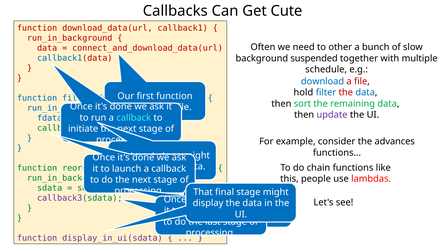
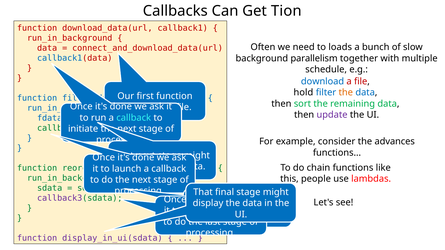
Cute: Cute -> Tion (286, 11)
other: other -> loads (340, 47)
suspended: suspended -> parallelism (314, 58)
the colour: red -> orange (346, 93)
